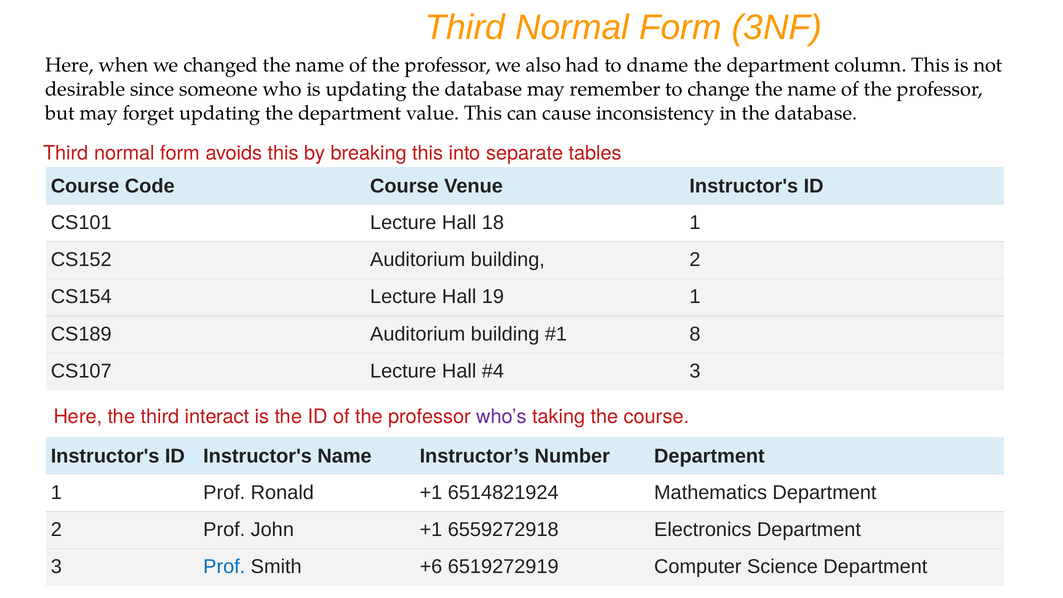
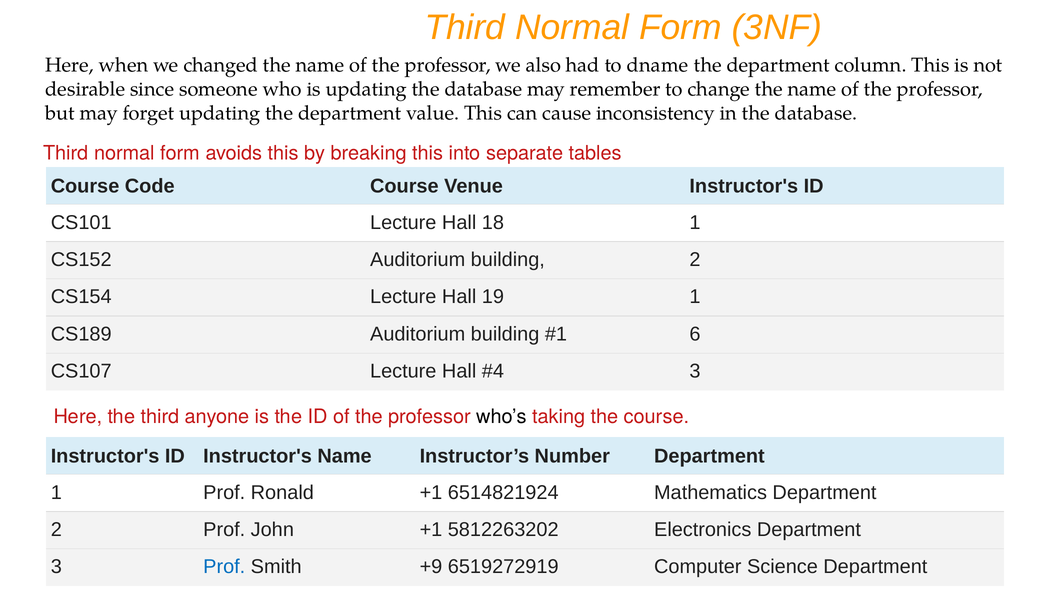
8: 8 -> 6 (695, 334)
interact: interact -> anyone (217, 417)
who’s colour: purple -> black (502, 417)
6559272918: 6559272918 -> 5812263202 (503, 530)
+6: +6 -> +9 (431, 567)
